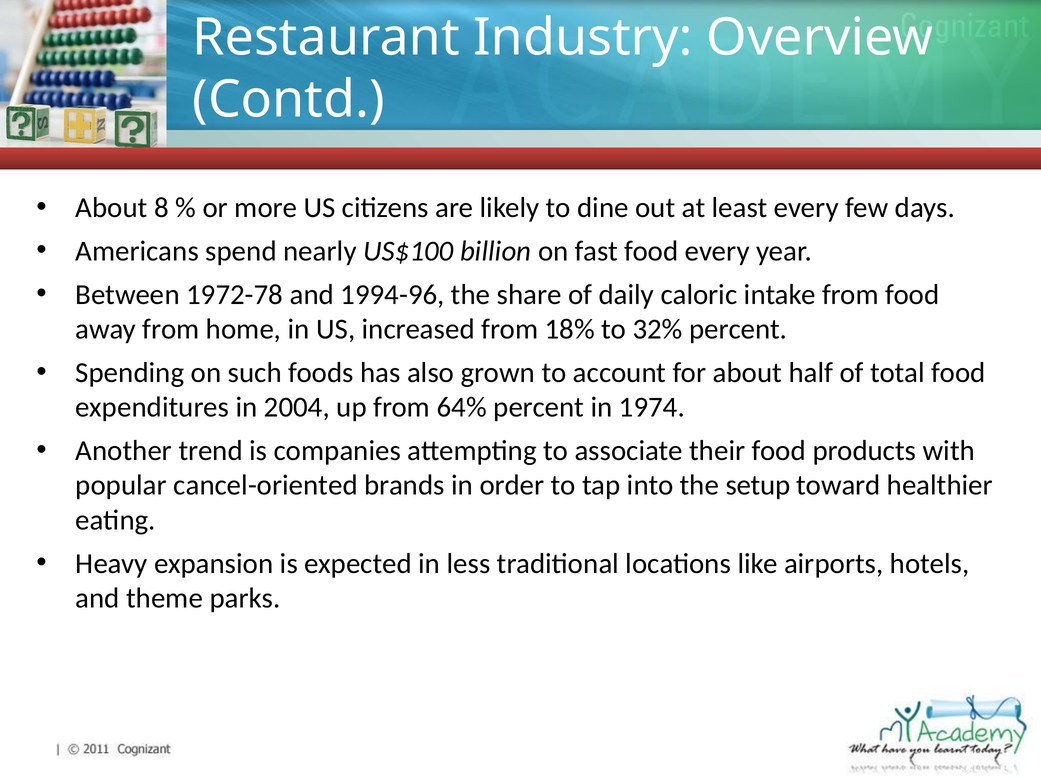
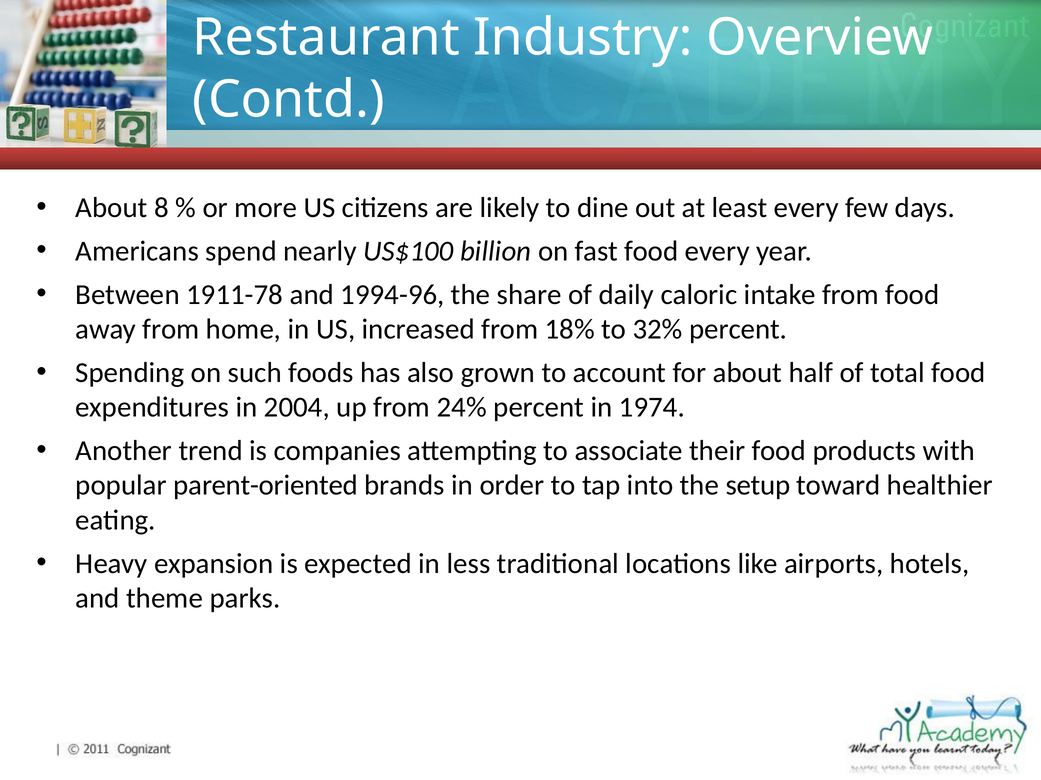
1972-78: 1972-78 -> 1911-78 (235, 295)
64%: 64% -> 24% (462, 408)
cancel-oriented: cancel-oriented -> parent-oriented (266, 486)
